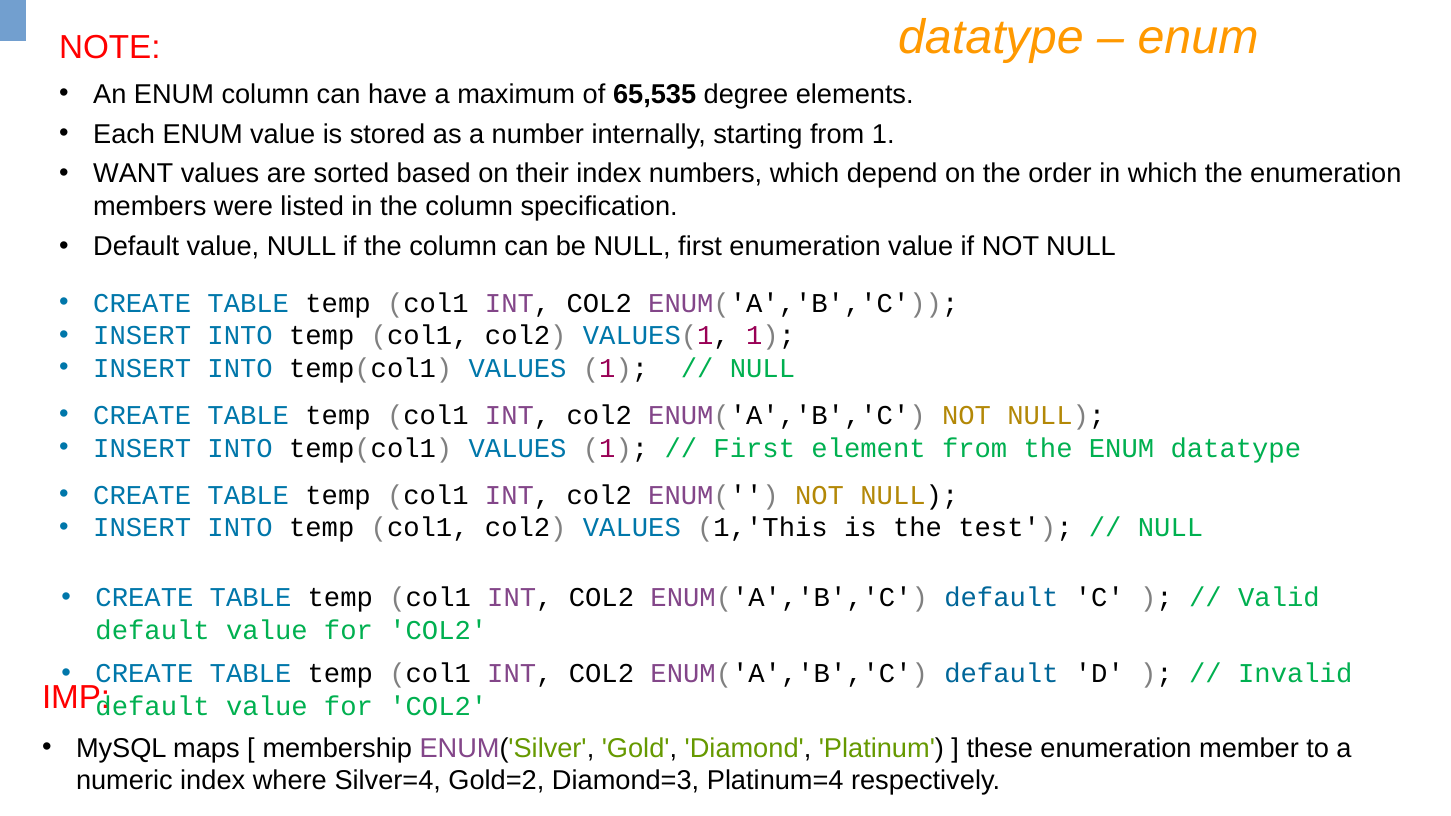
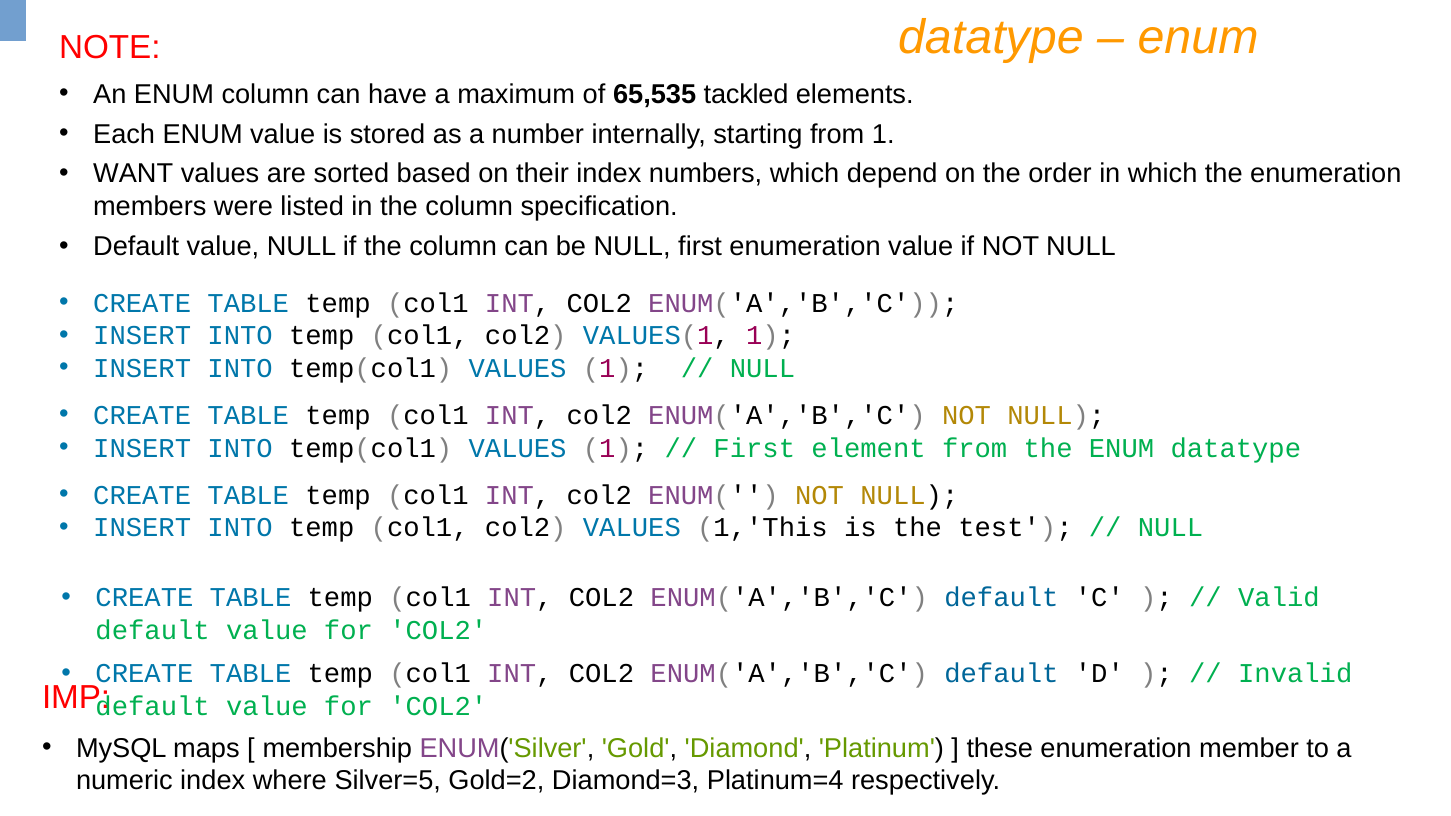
degree: degree -> tackled (746, 94)
Silver=4: Silver=4 -> Silver=5 (388, 781)
